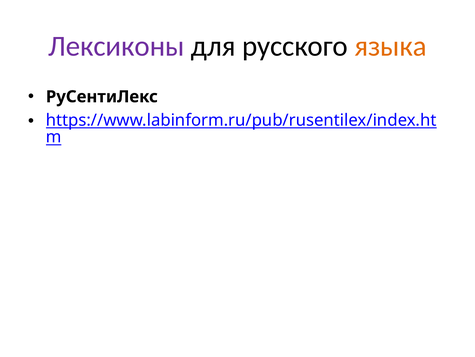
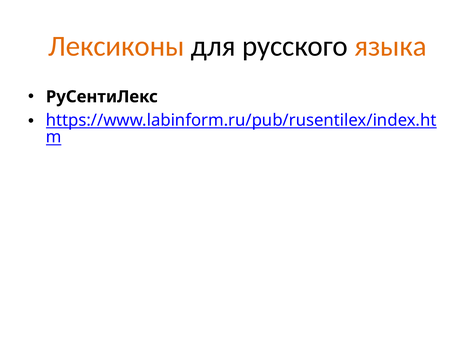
Лексиконы colour: purple -> orange (116, 46)
